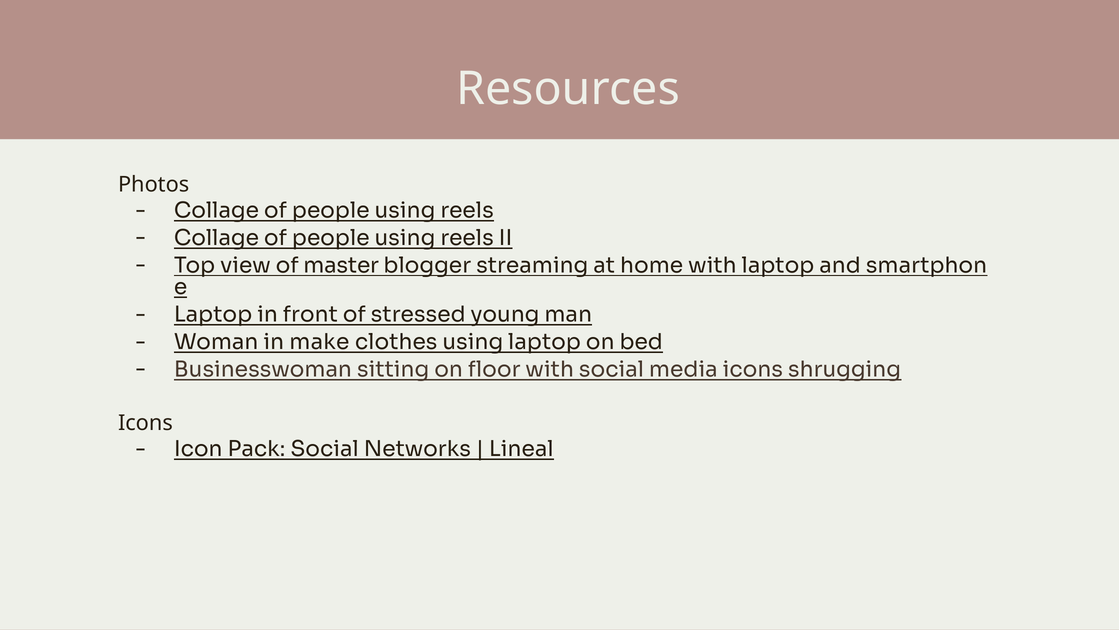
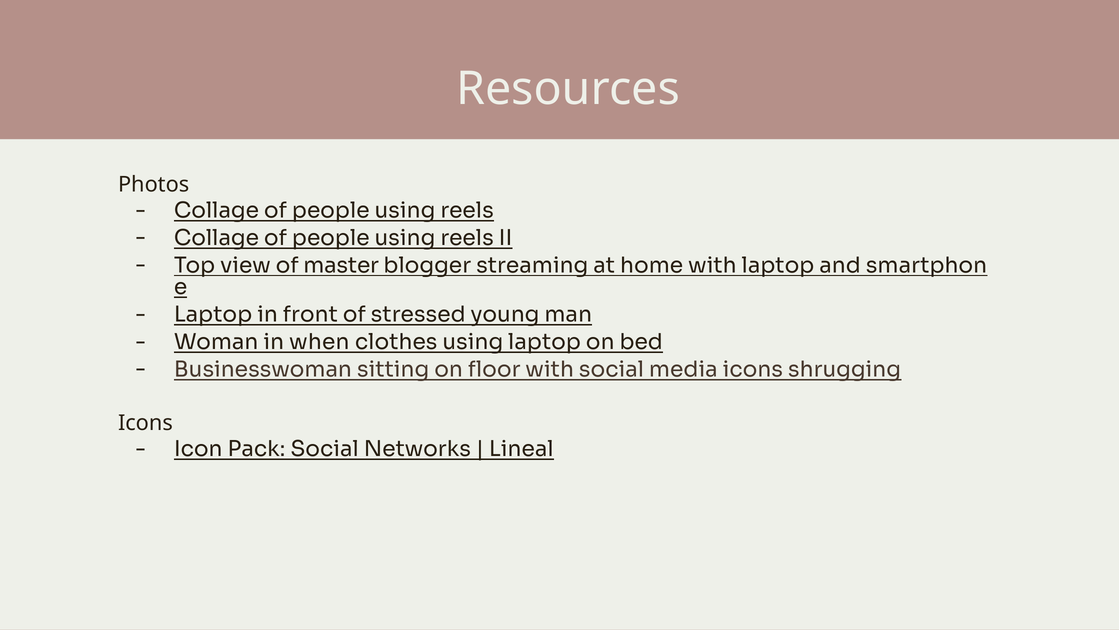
make: make -> when (319, 342)
